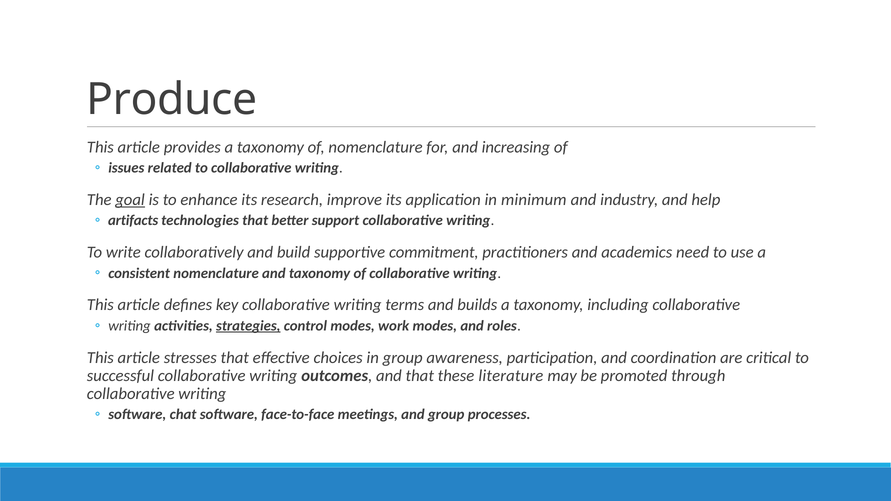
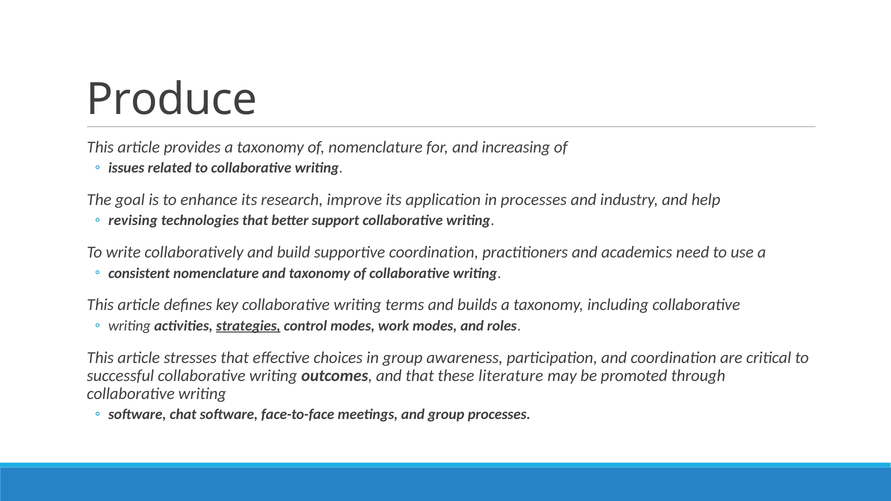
goal underline: present -> none (130, 200)
in minimum: minimum -> processes (534, 200)
artifacts: artifacts -> revising (133, 221)
supportive commitment: commitment -> coordination (434, 252)
